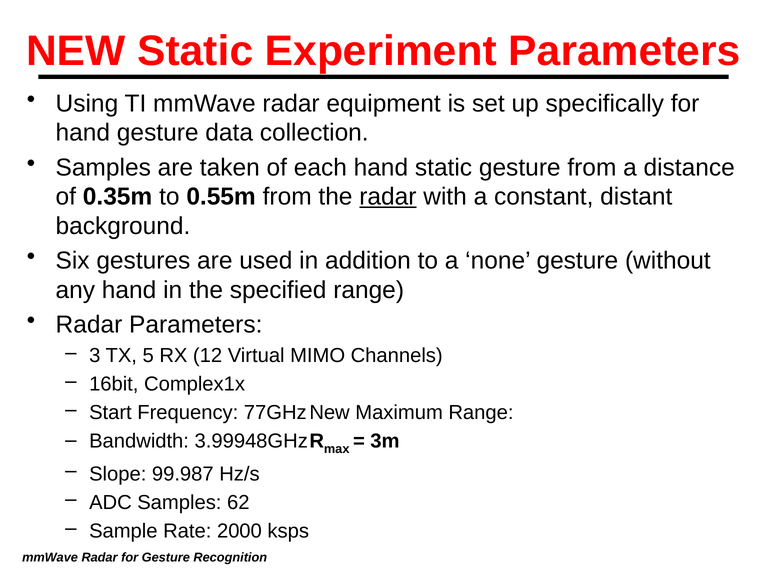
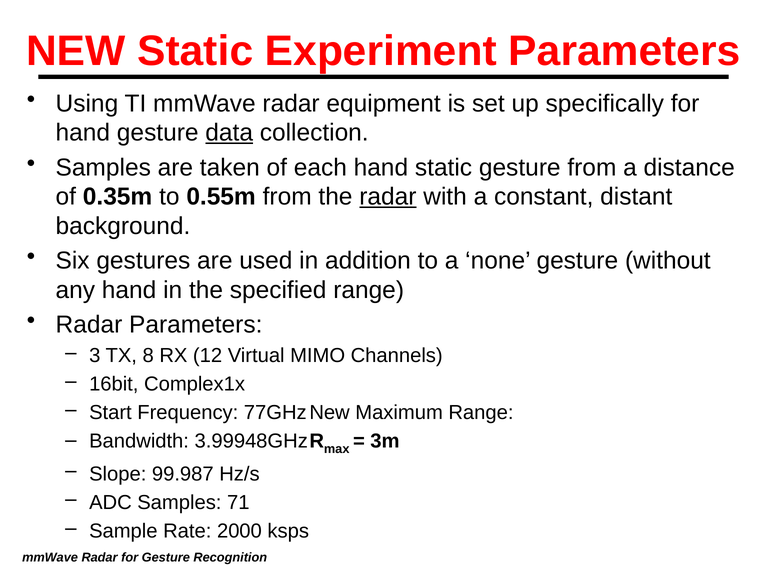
data underline: none -> present (229, 133)
5: 5 -> 8 (148, 355)
62: 62 -> 71 (238, 502)
